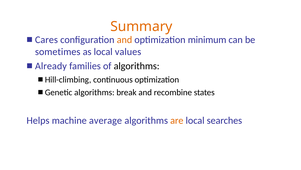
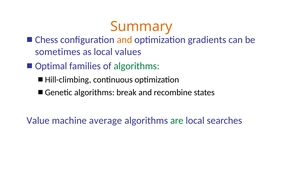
Cares: Cares -> Chess (47, 40)
minimum: minimum -> gradients (207, 40)
Already: Already -> Optimal (51, 66)
algorithms colour: black -> green (137, 66)
Helps: Helps -> Value (38, 120)
are colour: orange -> green (177, 120)
